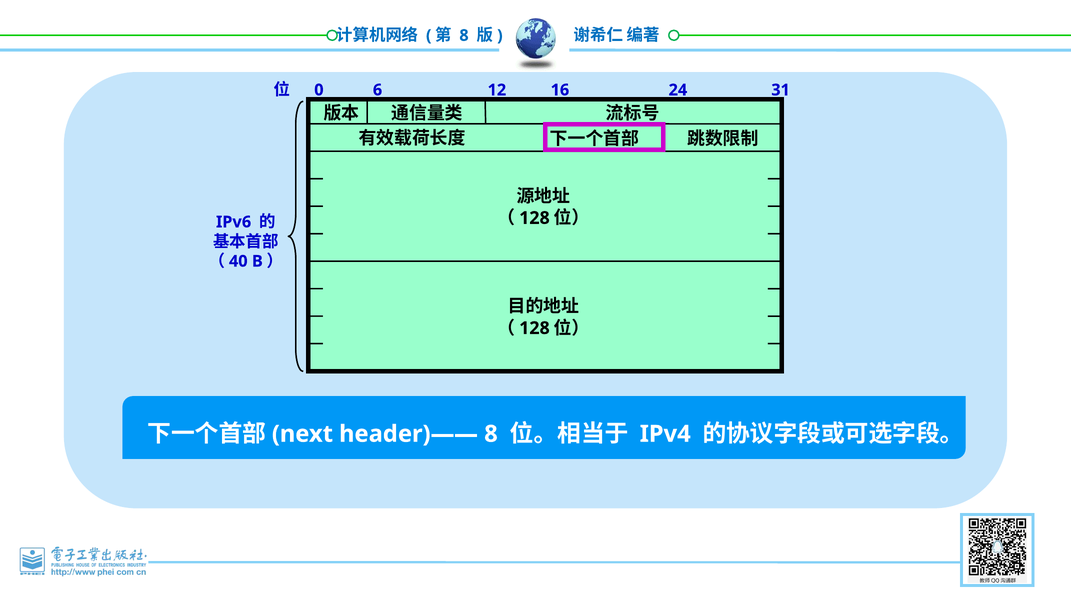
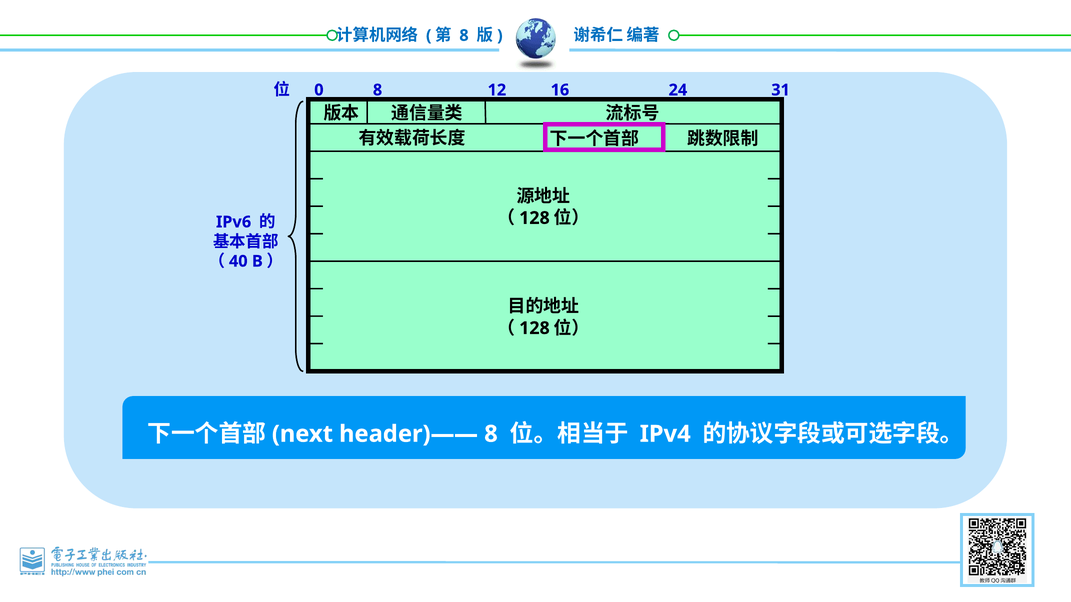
0 6: 6 -> 8 (378, 90)
